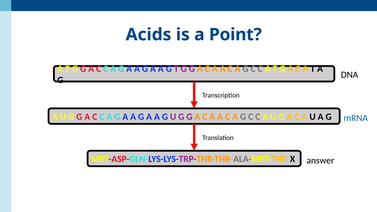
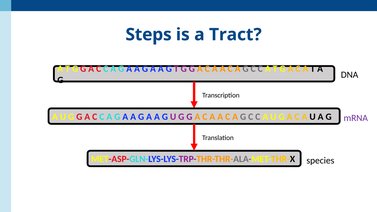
Acids: Acids -> Steps (149, 35)
Point: Point -> Tract (235, 35)
mRNA colour: blue -> purple (356, 118)
answer: answer -> species (320, 161)
